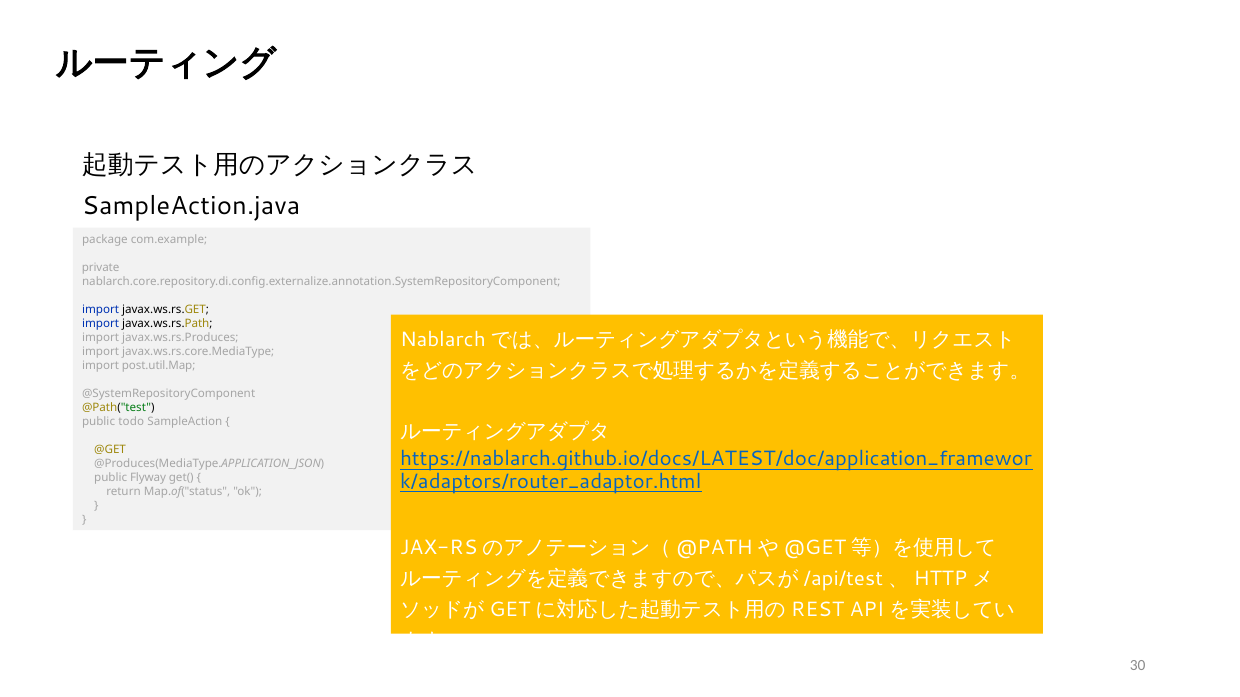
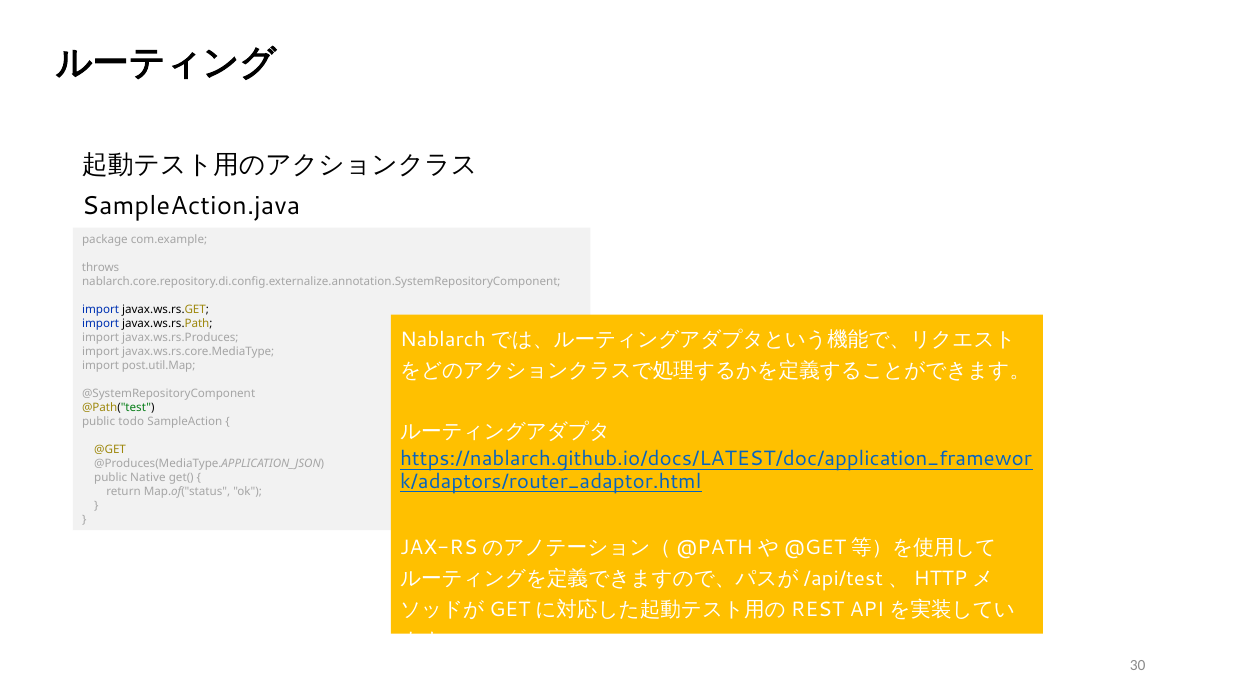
private: private -> throws (101, 268)
Flyway: Flyway -> Native (148, 478)
